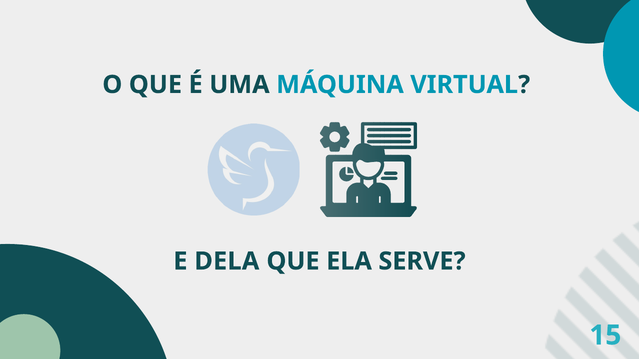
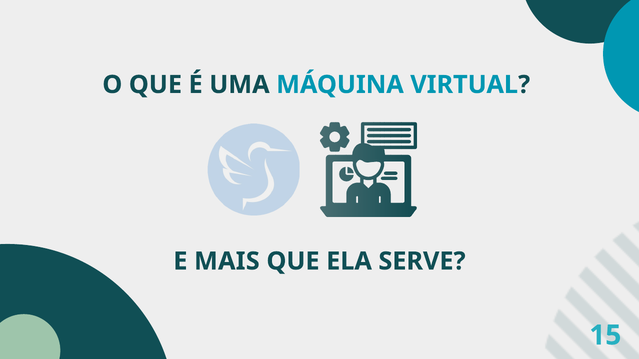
DELA: DELA -> MAIS (227, 262)
